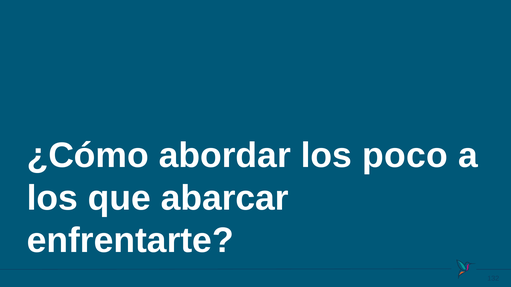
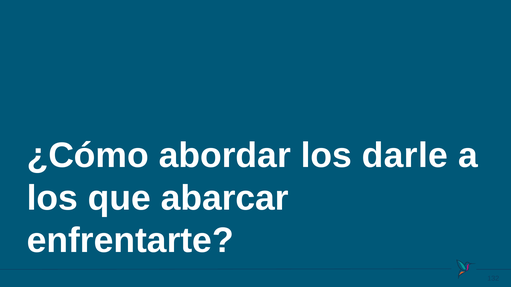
poco: poco -> darle (405, 156)
